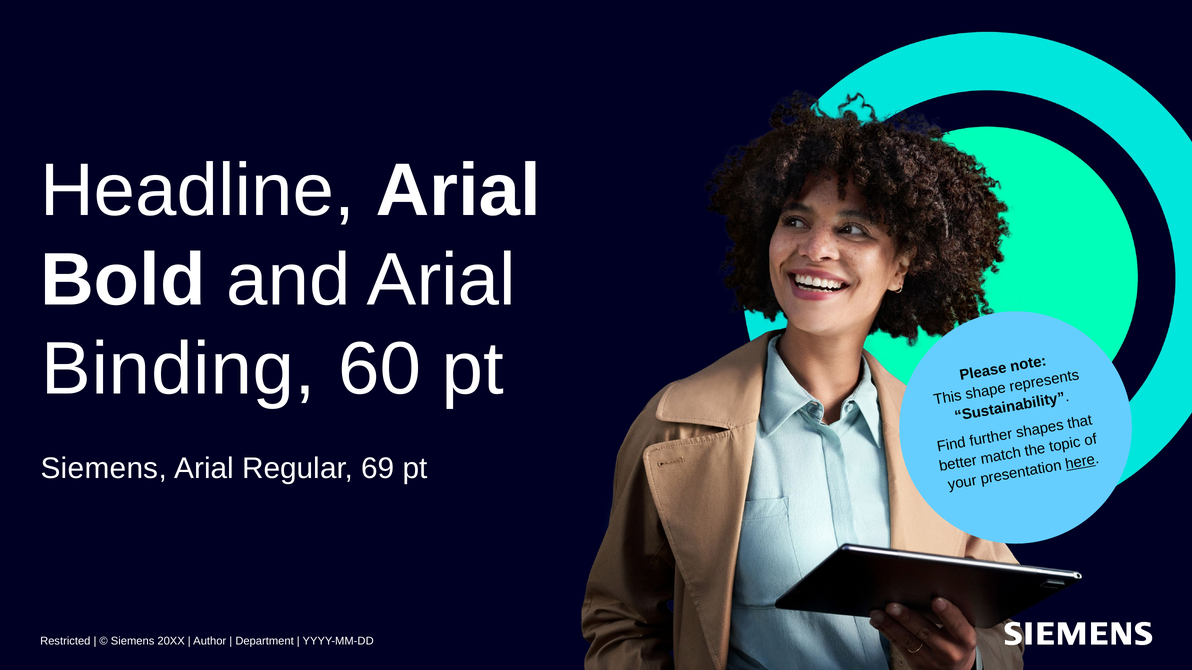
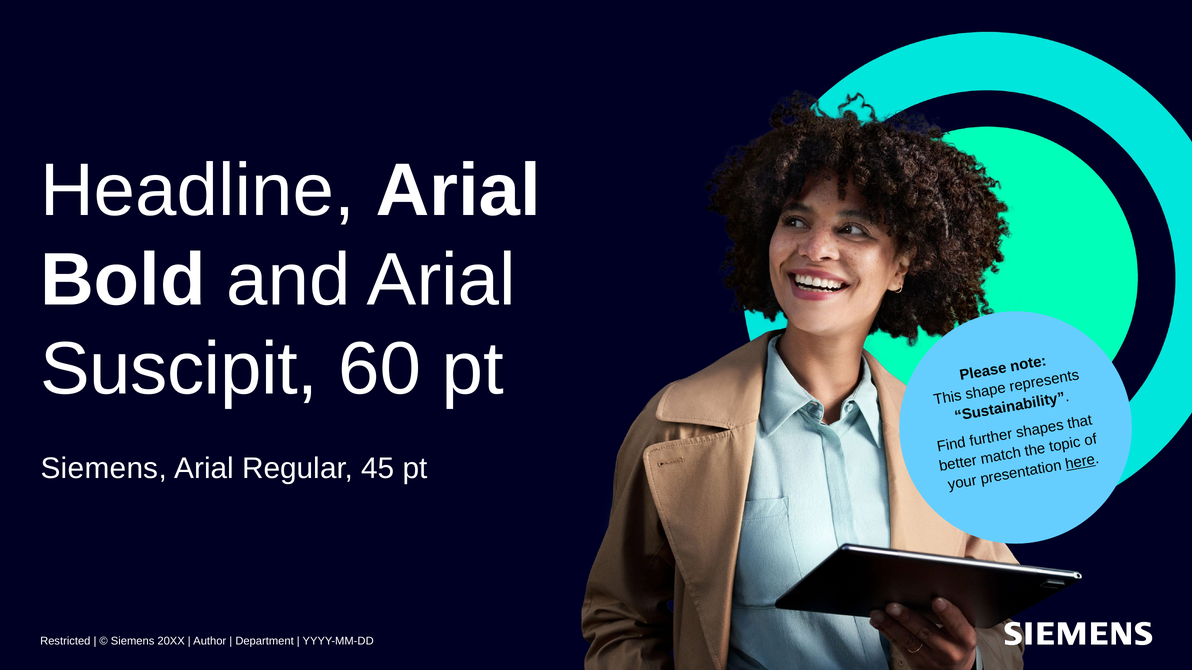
Binding: Binding -> Suscipit (179, 370)
69: 69 -> 45 (378, 469)
